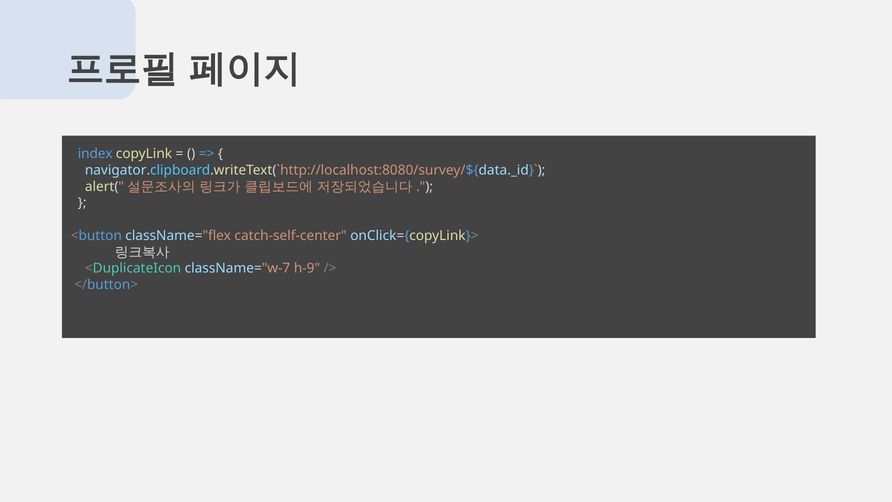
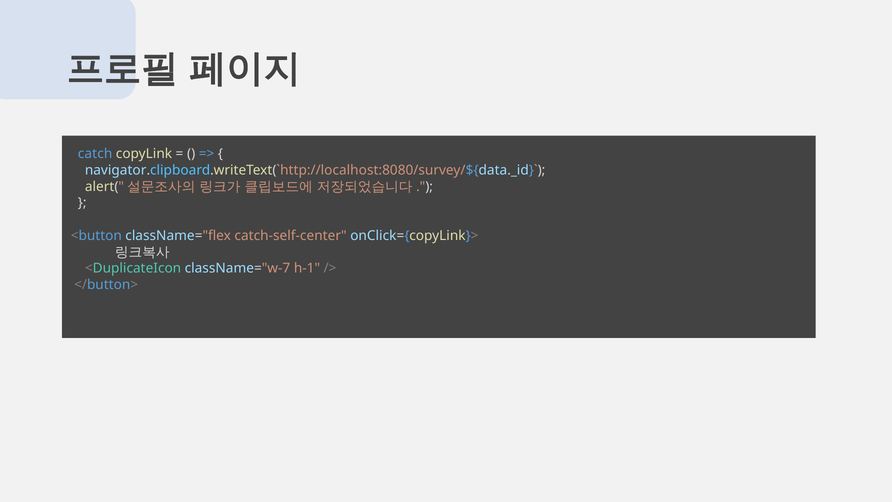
index: index -> catch (95, 154)
h-9: h-9 -> h-1 (307, 268)
